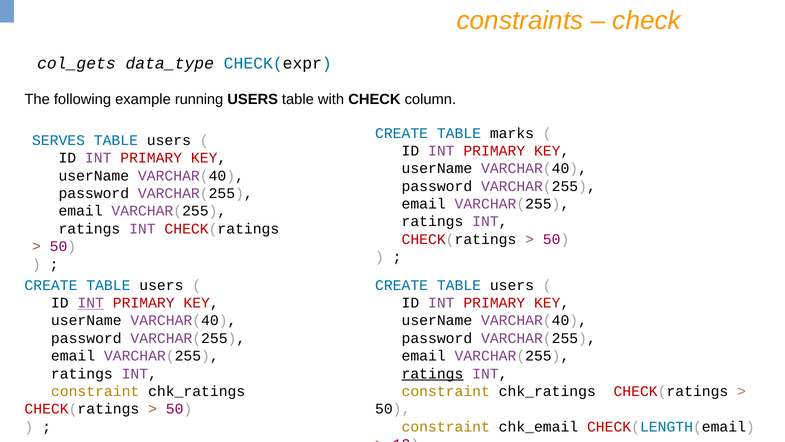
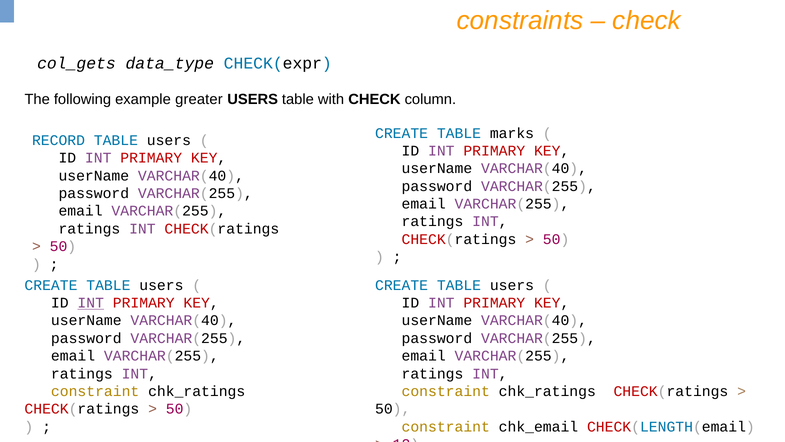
running: running -> greater (199, 99)
SERVES: SERVES -> RECORD (59, 140)
ratings underline: present -> none (432, 373)
